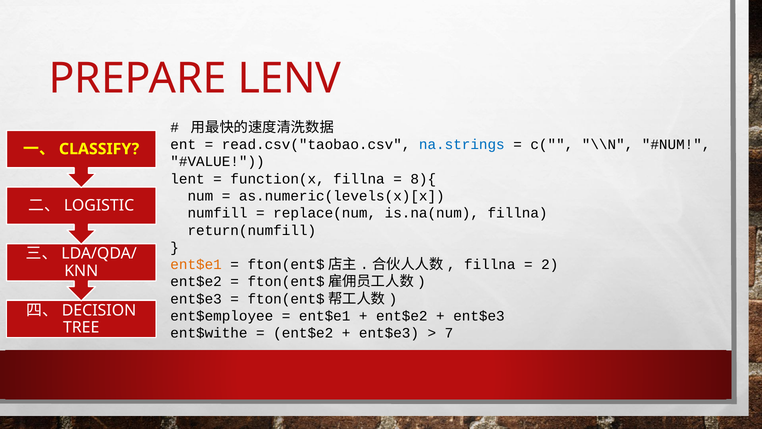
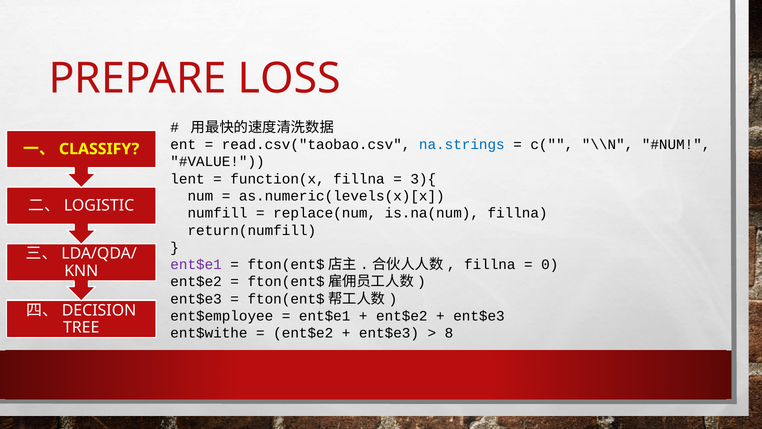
LENV: LENV -> LOSS (289, 79)
8){: 8){ -> 3){ (423, 179)
ent$e1 colour: orange -> purple (196, 264)
2: 2 -> 0 (550, 264)
7: 7 -> 8 (449, 333)
